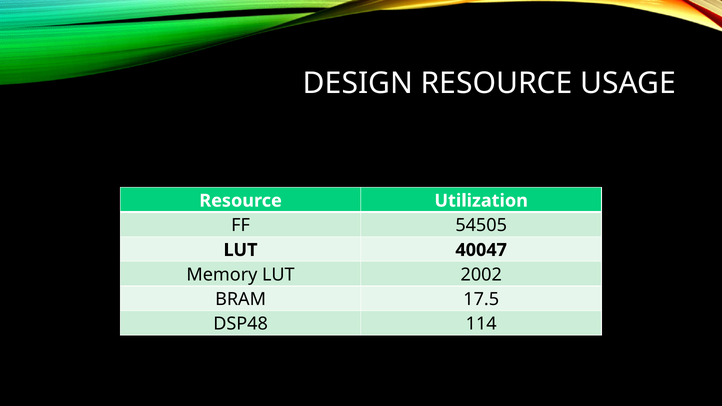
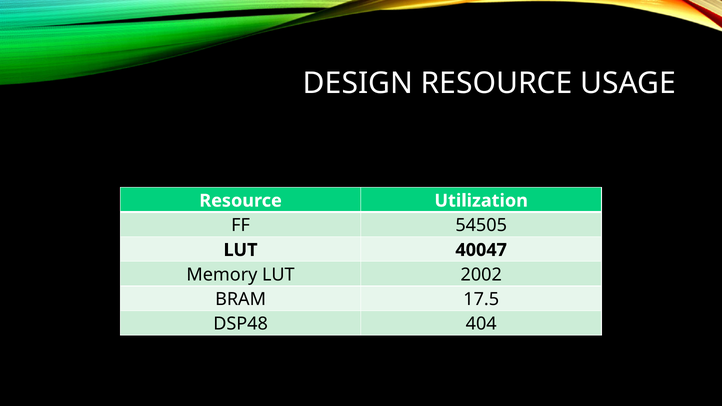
114: 114 -> 404 (481, 324)
